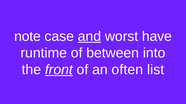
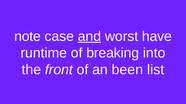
between: between -> breaking (113, 53)
front underline: present -> none (59, 70)
often: often -> been (127, 70)
